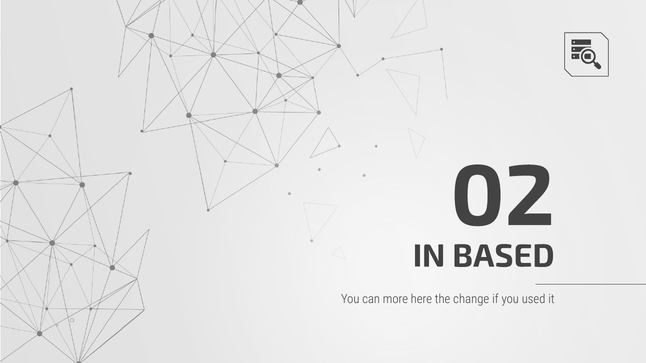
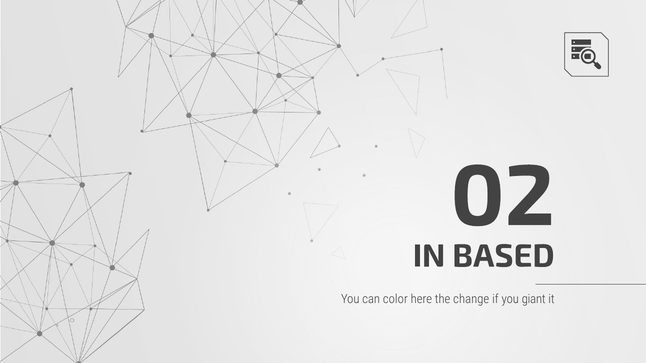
more: more -> color (395, 300)
used: used -> giant (534, 300)
